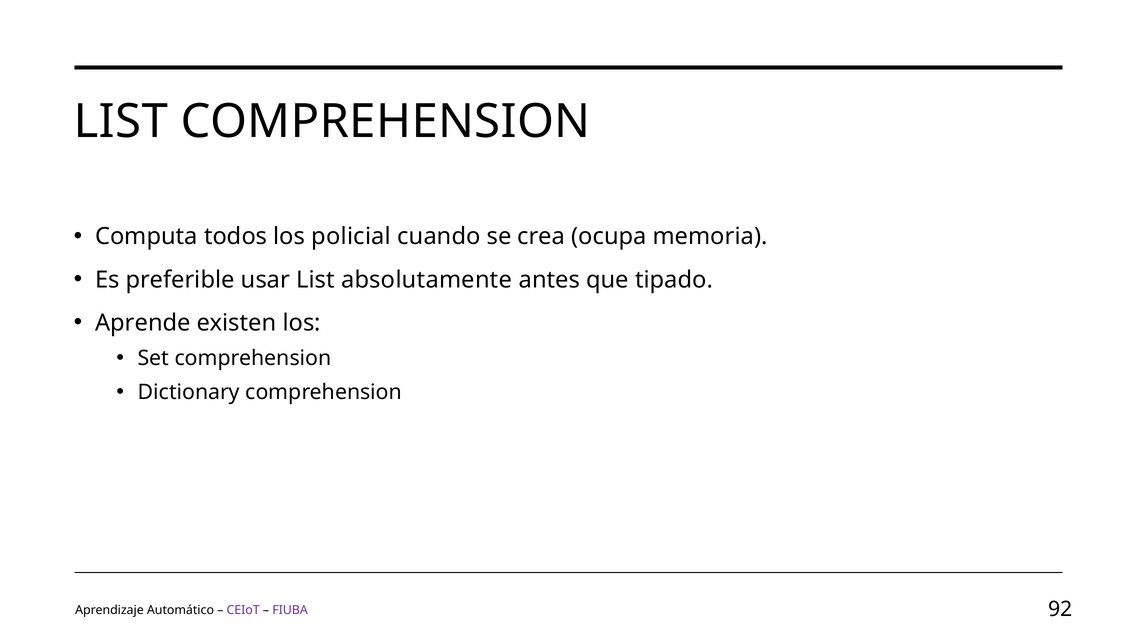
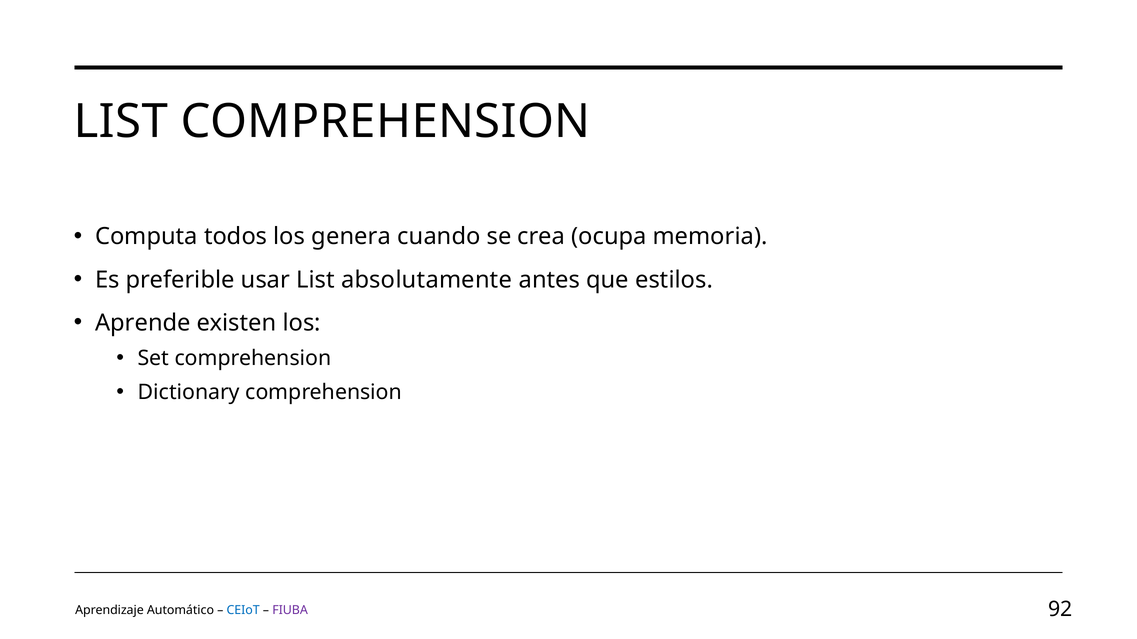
policial: policial -> genera (351, 237)
tipado: tipado -> estilos (674, 280)
CEIoT colour: purple -> blue (243, 611)
